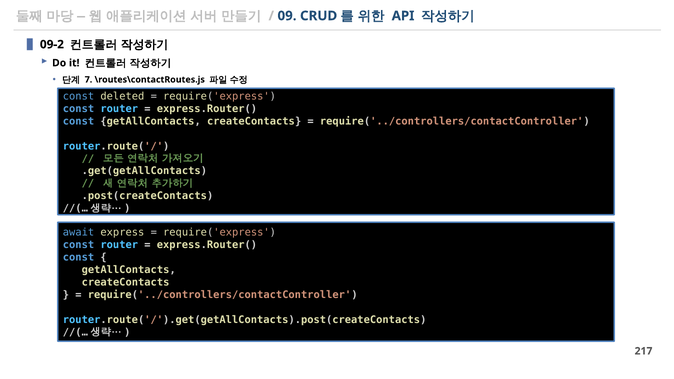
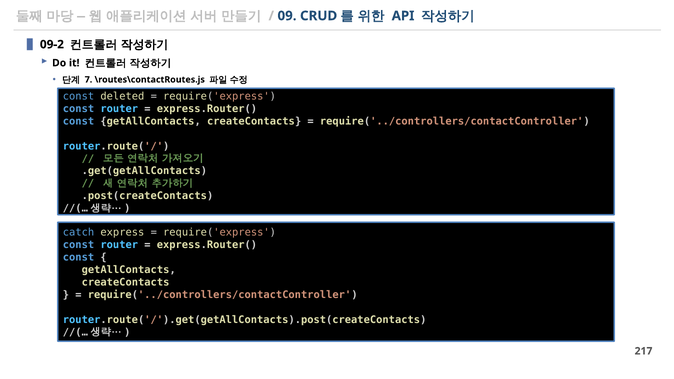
await: await -> catch (79, 232)
